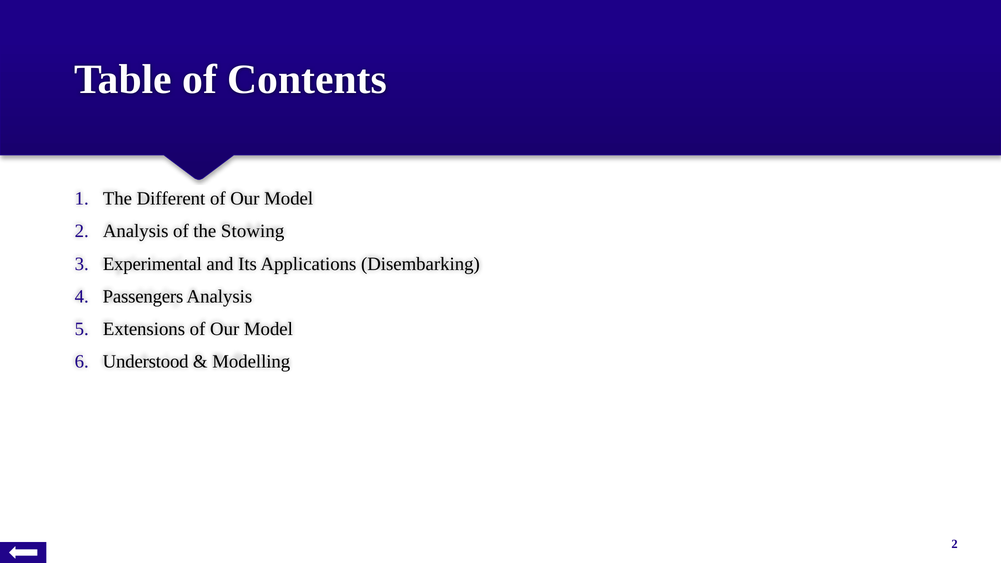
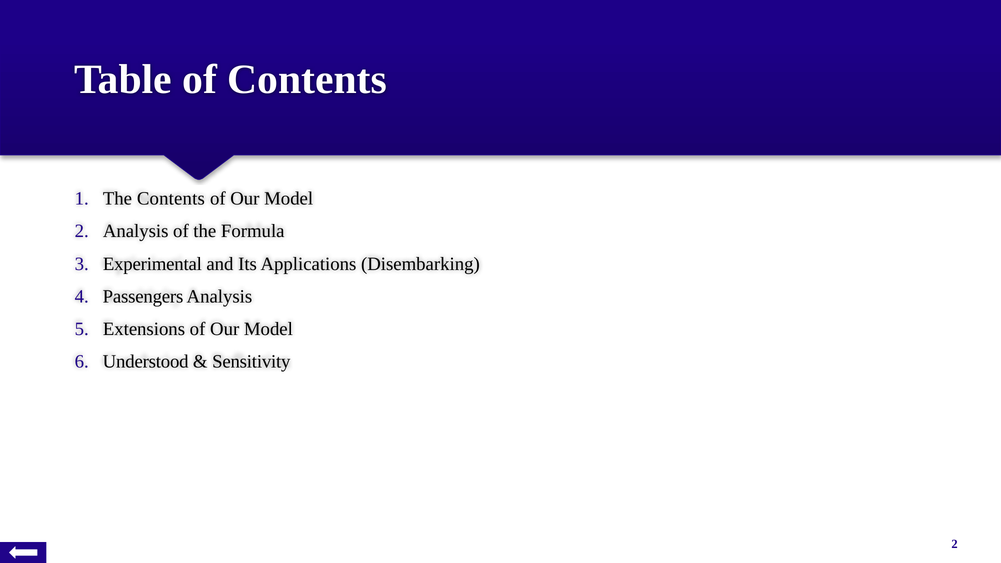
The Different: Different -> Contents (171, 199)
Stowing: Stowing -> Formula (253, 231)
Modelling: Modelling -> Sensitivity (251, 361)
